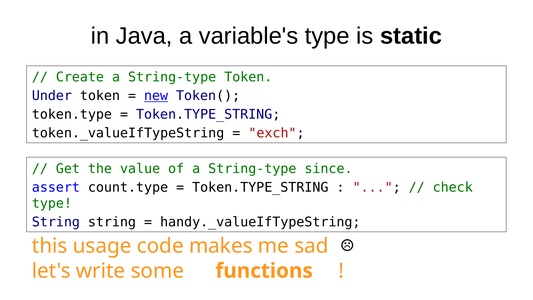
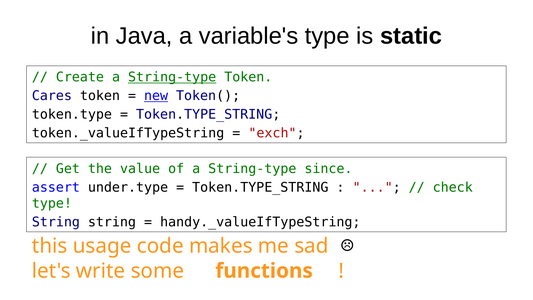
String-type underline: none -> present (172, 77)
Under: Under -> Cares (52, 96)
count.type: count.type -> under.type (128, 187)
